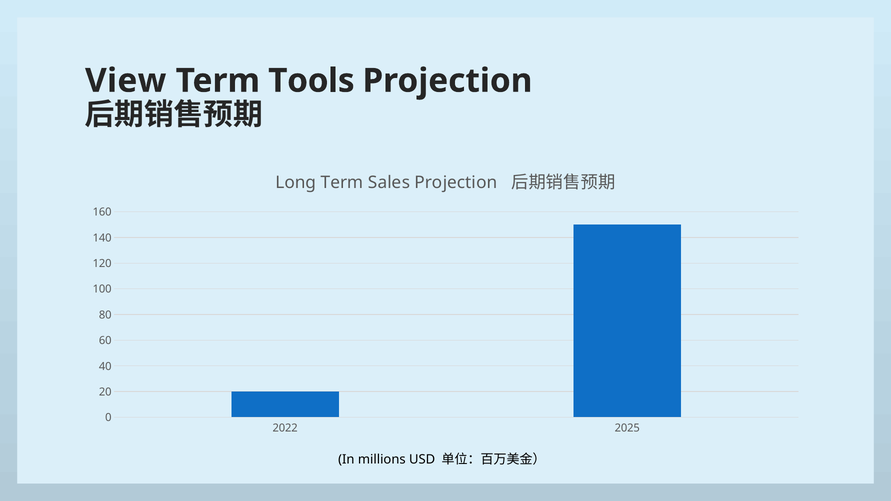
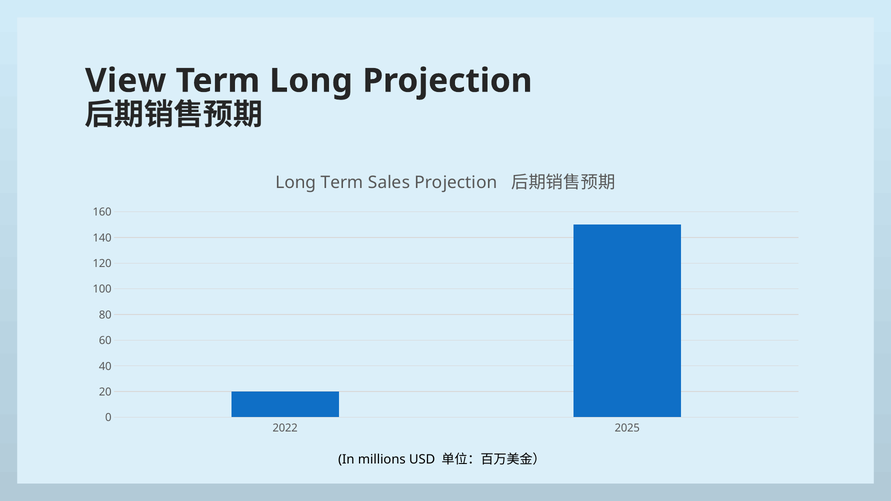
Term Tools: Tools -> Long (311, 81)
